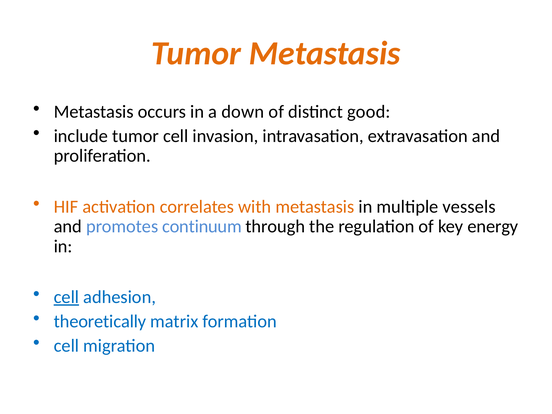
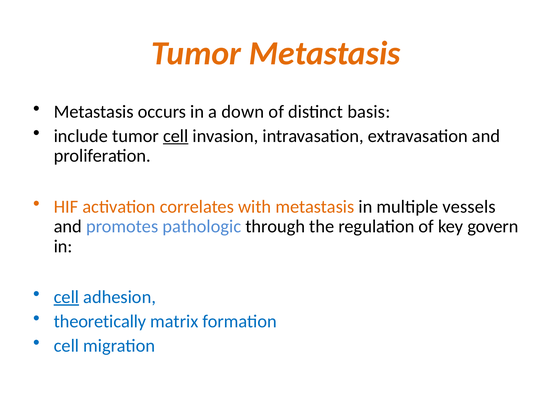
good: good -> basis (369, 112)
cell underline: none -> present (176, 136)
continuum: continuum -> pathologic (202, 226)
energy: energy -> govern (493, 226)
